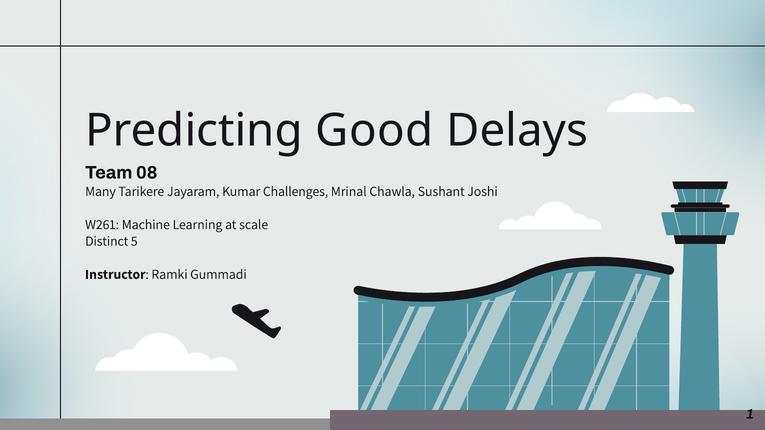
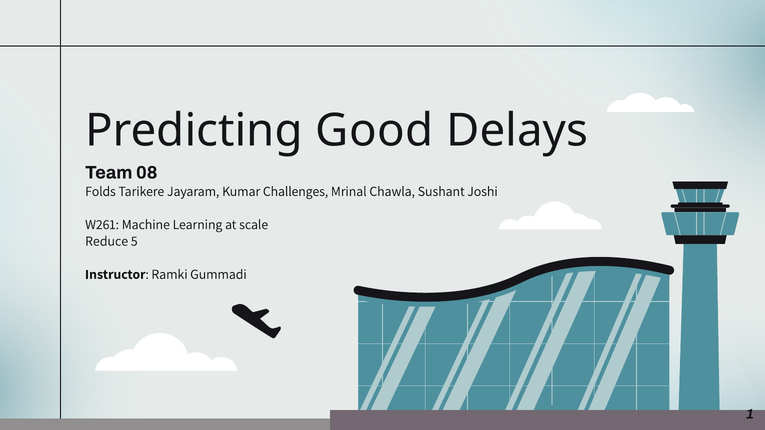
Many: Many -> Folds (100, 192)
Distinct: Distinct -> Reduce (107, 241)
